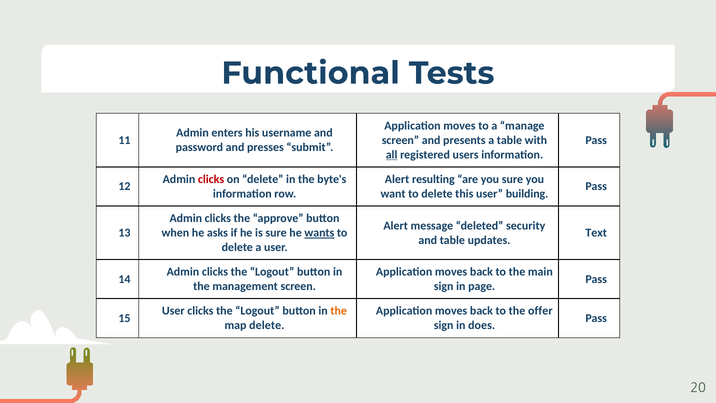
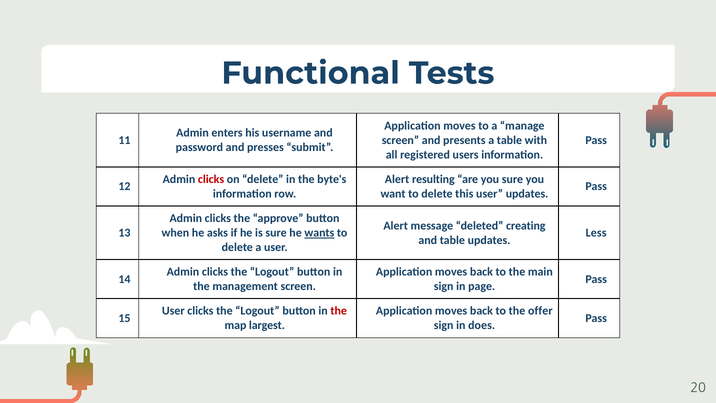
all underline: present -> none (392, 155)
user building: building -> updates (527, 194)
security: security -> creating (526, 225)
Text: Text -> Less (596, 233)
the colour: orange -> red (339, 311)
map delete: delete -> largest (267, 325)
